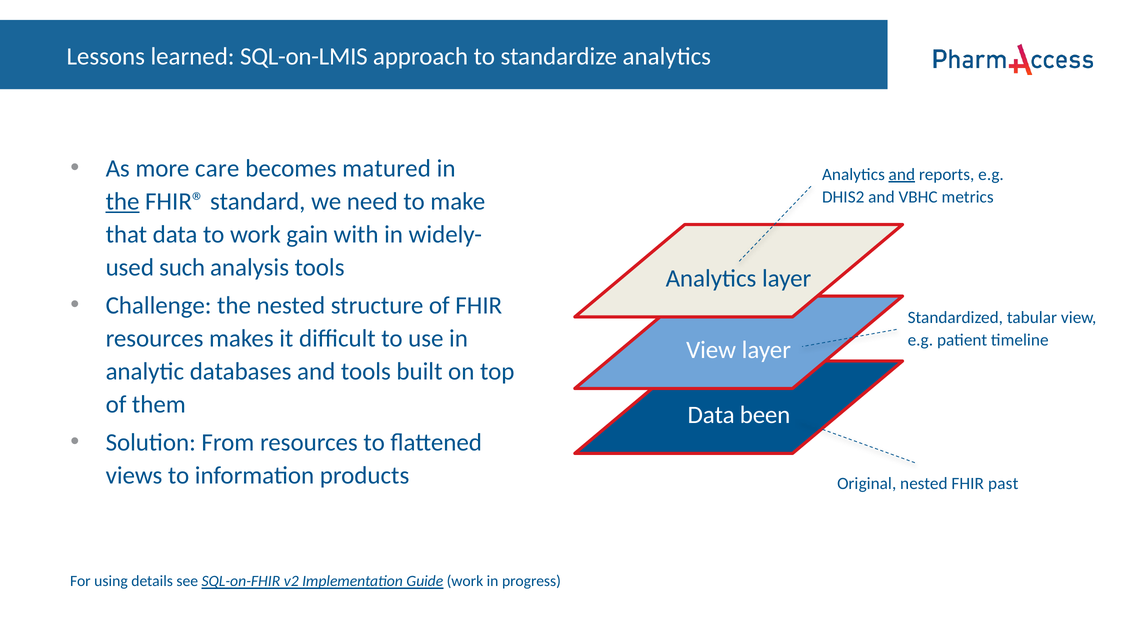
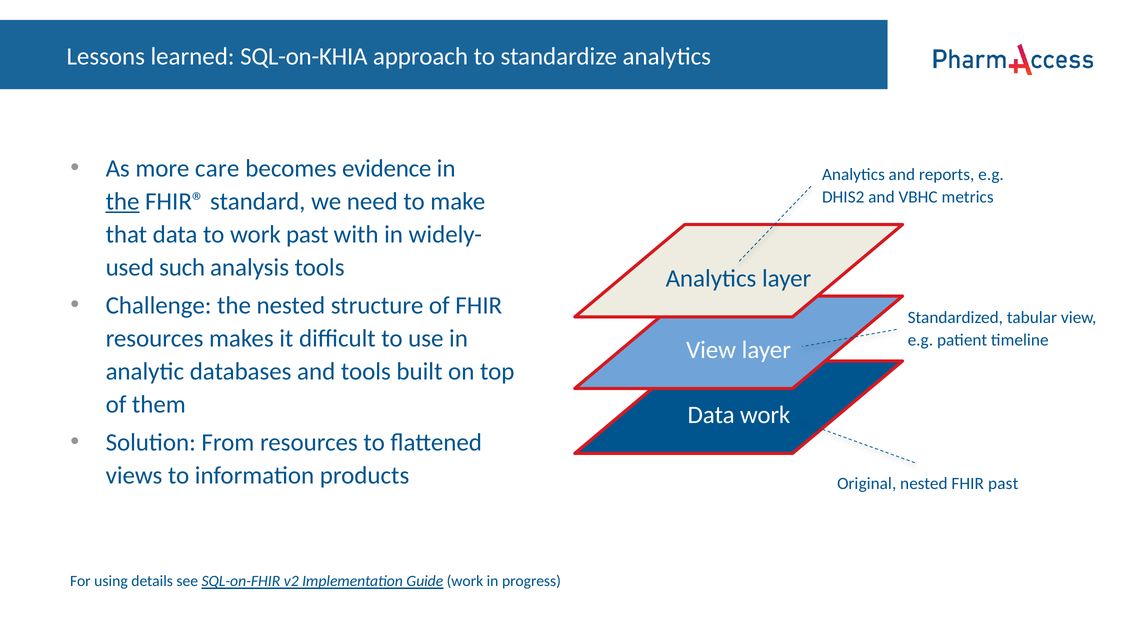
SQL-on-LMIS: SQL-on-LMIS -> SQL-on-KHIA (304, 56)
matured: matured -> evidence (387, 168)
and underline: present -> none (902, 174)
work gain: gain -> past (307, 234)
Data been: been -> work (765, 415)
